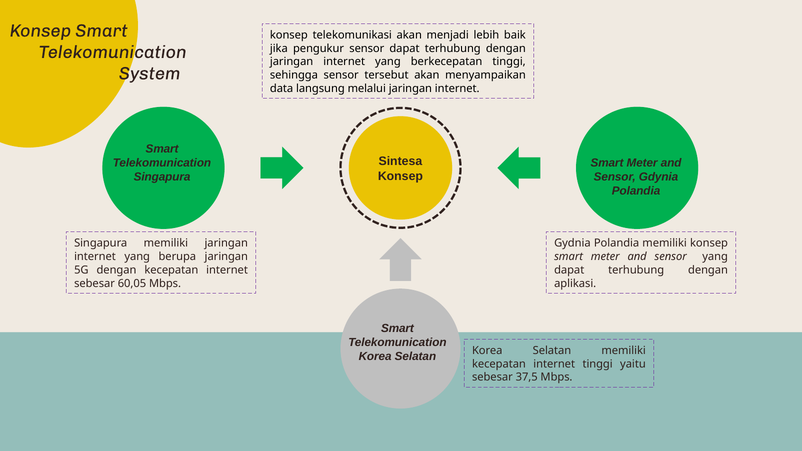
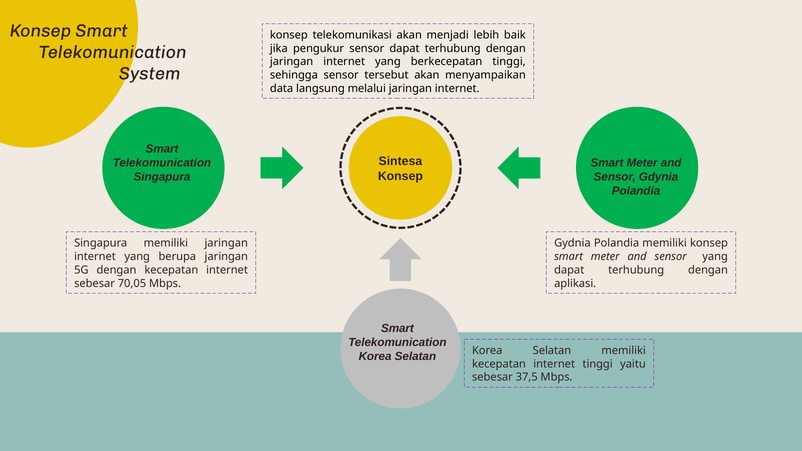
60,05: 60,05 -> 70,05 (132, 283)
